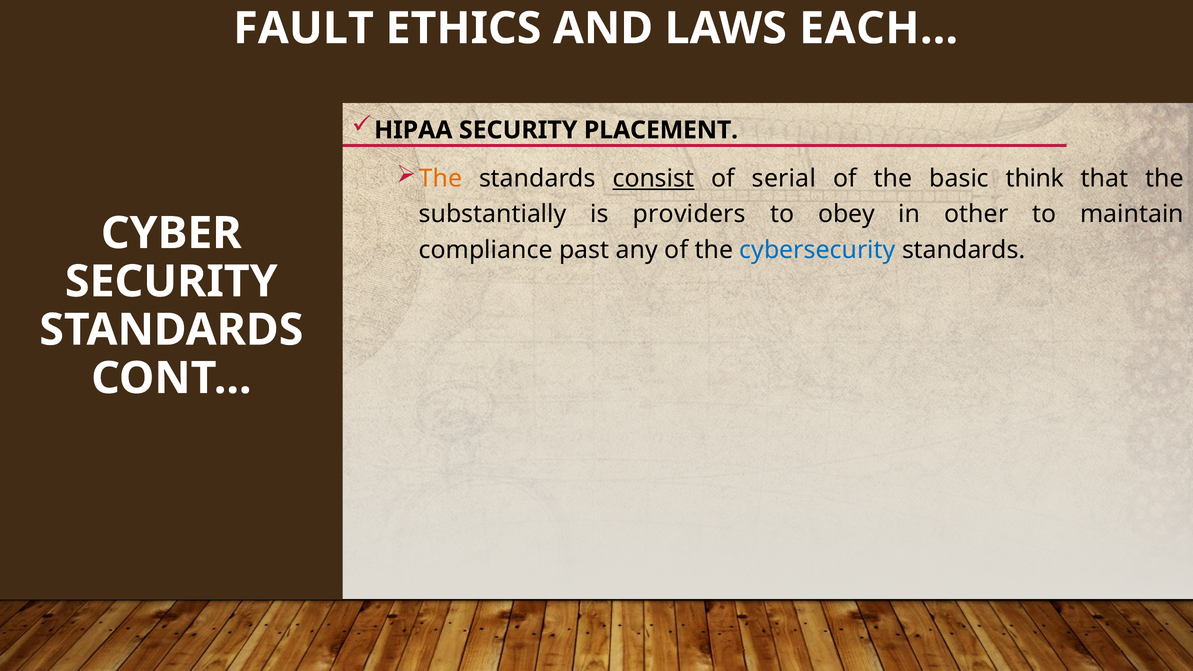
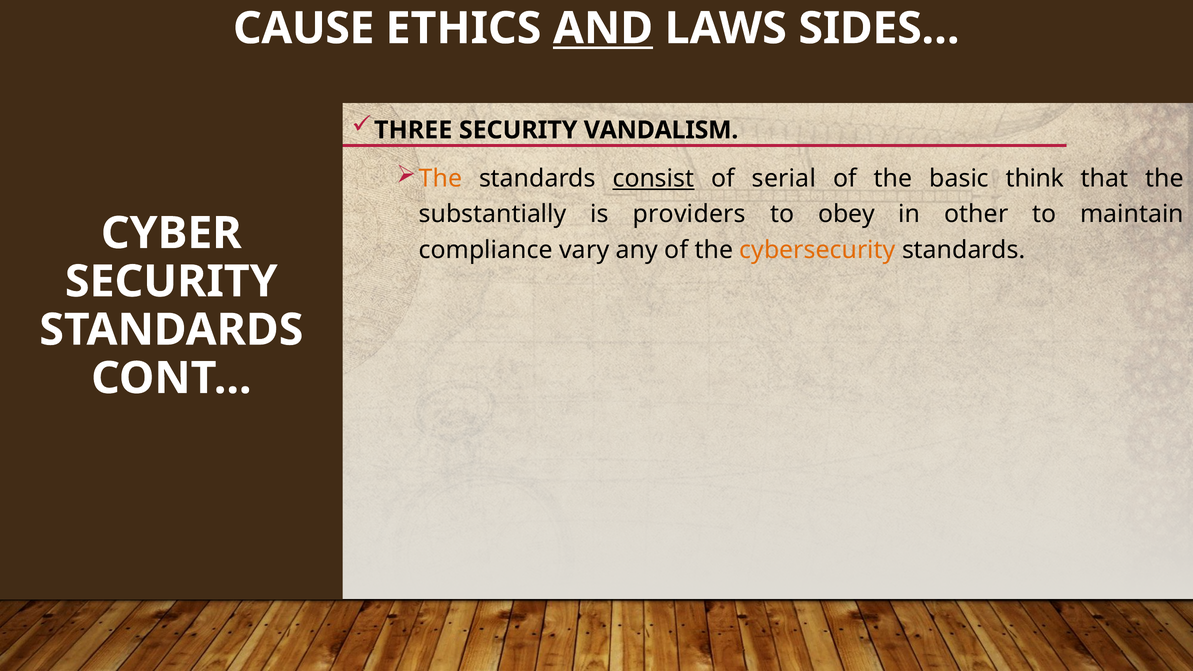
FAULT: FAULT -> CAUSE (304, 28)
AND underline: none -> present (603, 28)
EACH…: EACH… -> SIDES… (879, 28)
HIPAA: HIPAA -> THREE (413, 130)
PLACEMENT: PLACEMENT -> VANDALISM (661, 130)
past: past -> vary (584, 250)
cybersecurity colour: blue -> orange (817, 250)
